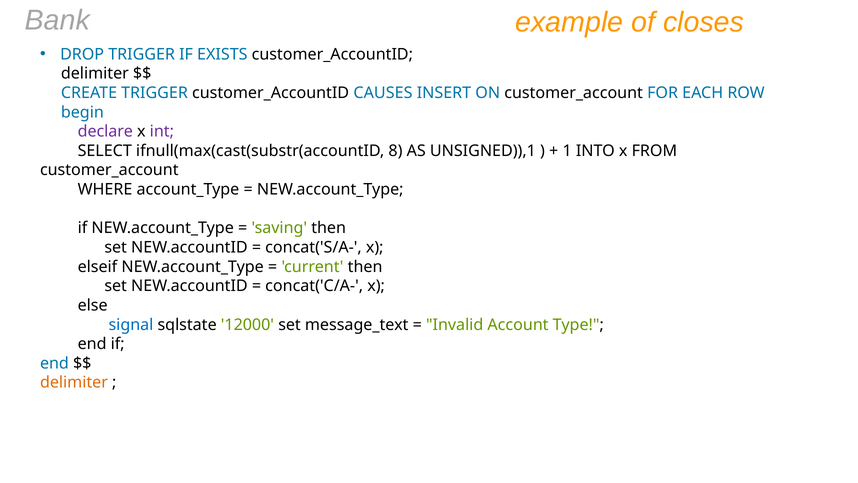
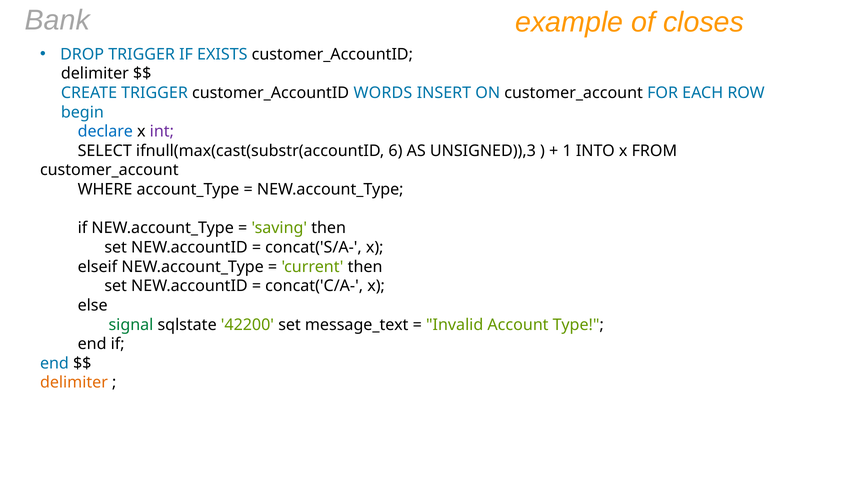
CAUSES: CAUSES -> WORDS (383, 93)
declare colour: purple -> blue (105, 131)
8: 8 -> 6 (395, 151)
UNSIGNED)),1: UNSIGNED)),1 -> UNSIGNED)),3 (483, 151)
signal colour: blue -> green (131, 324)
12000: 12000 -> 42200 (247, 324)
